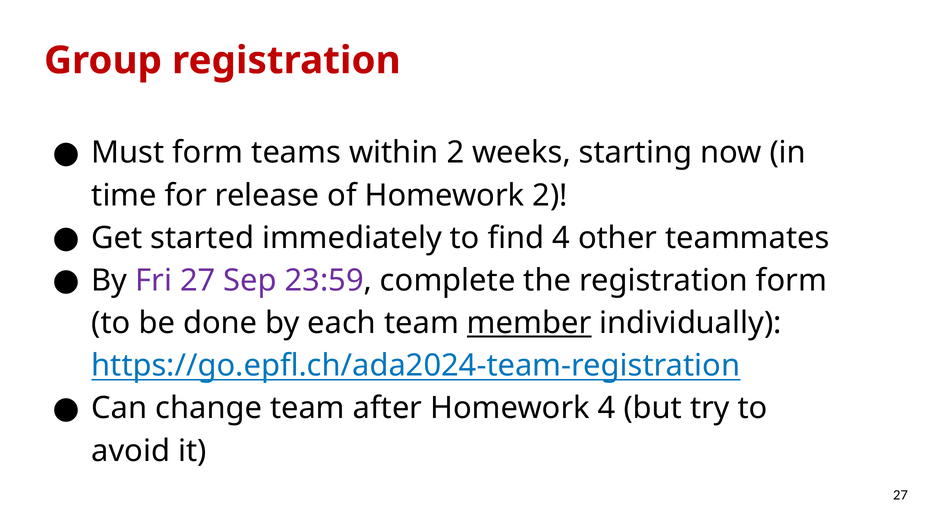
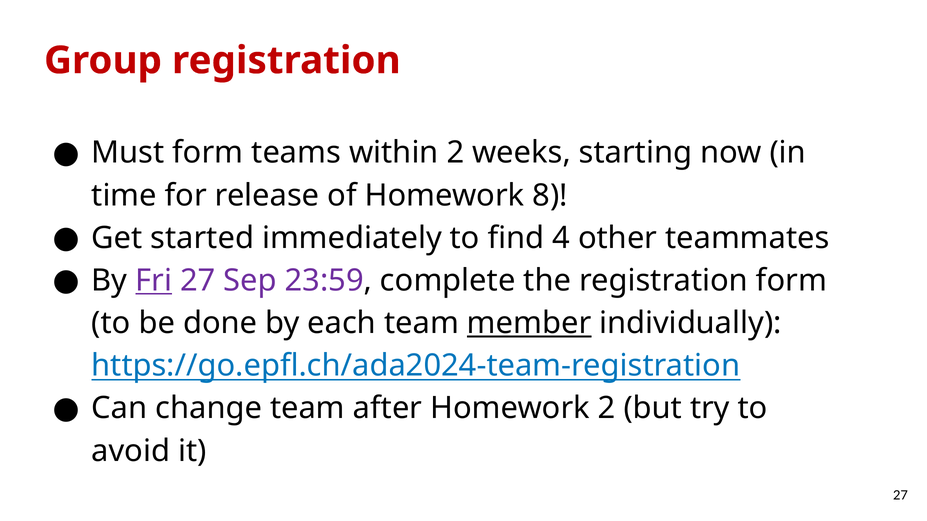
Homework 2: 2 -> 8 (550, 195)
Fri underline: none -> present (154, 281)
Homework 4: 4 -> 2 (607, 409)
